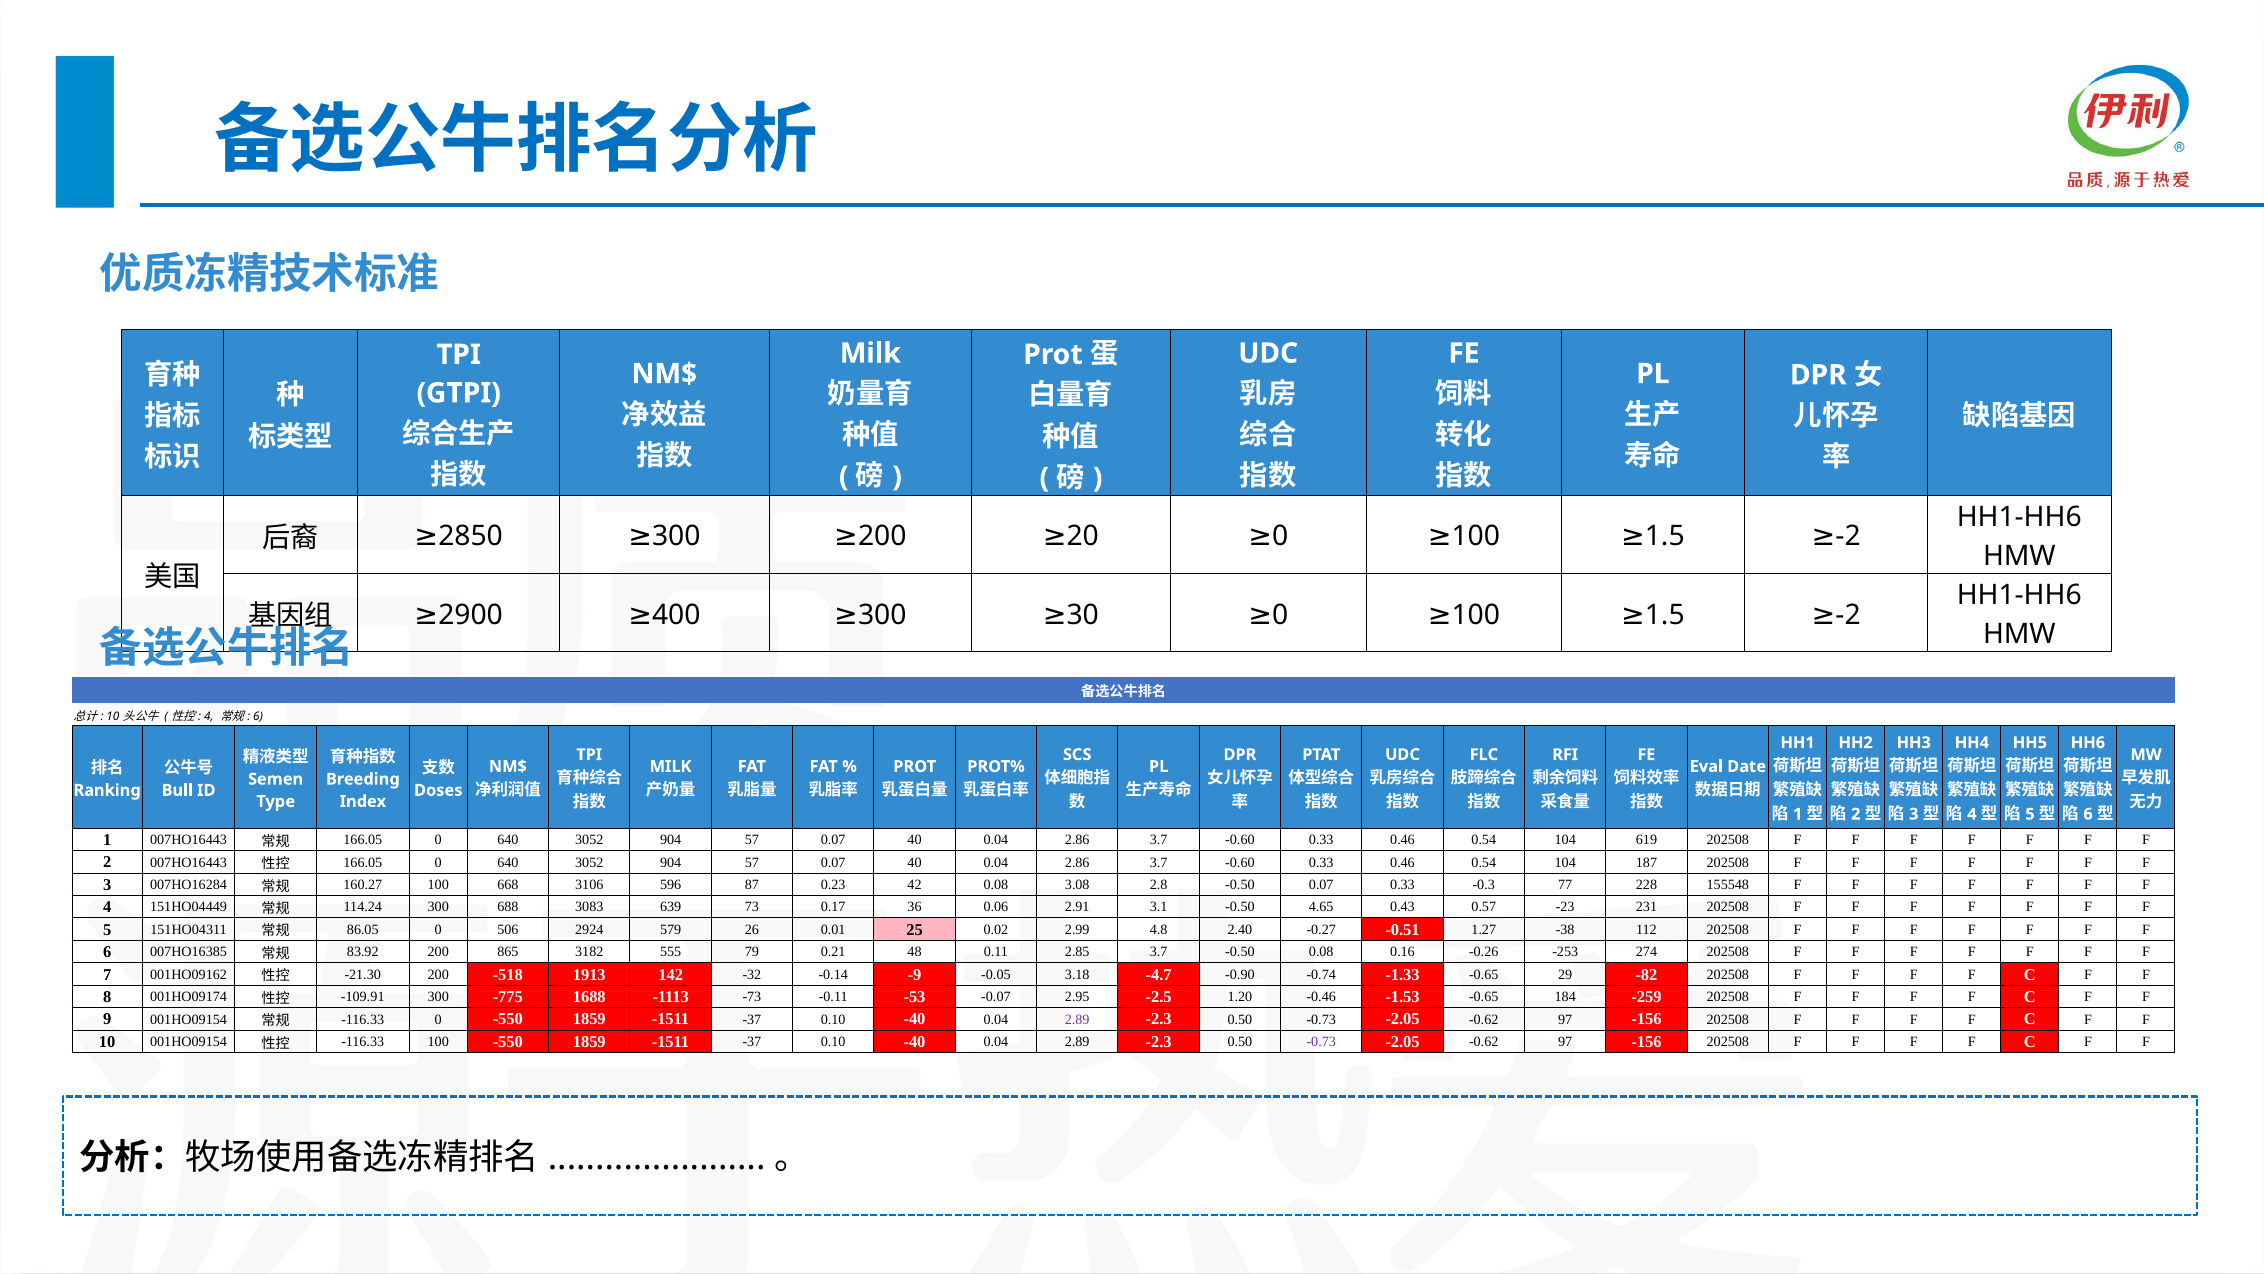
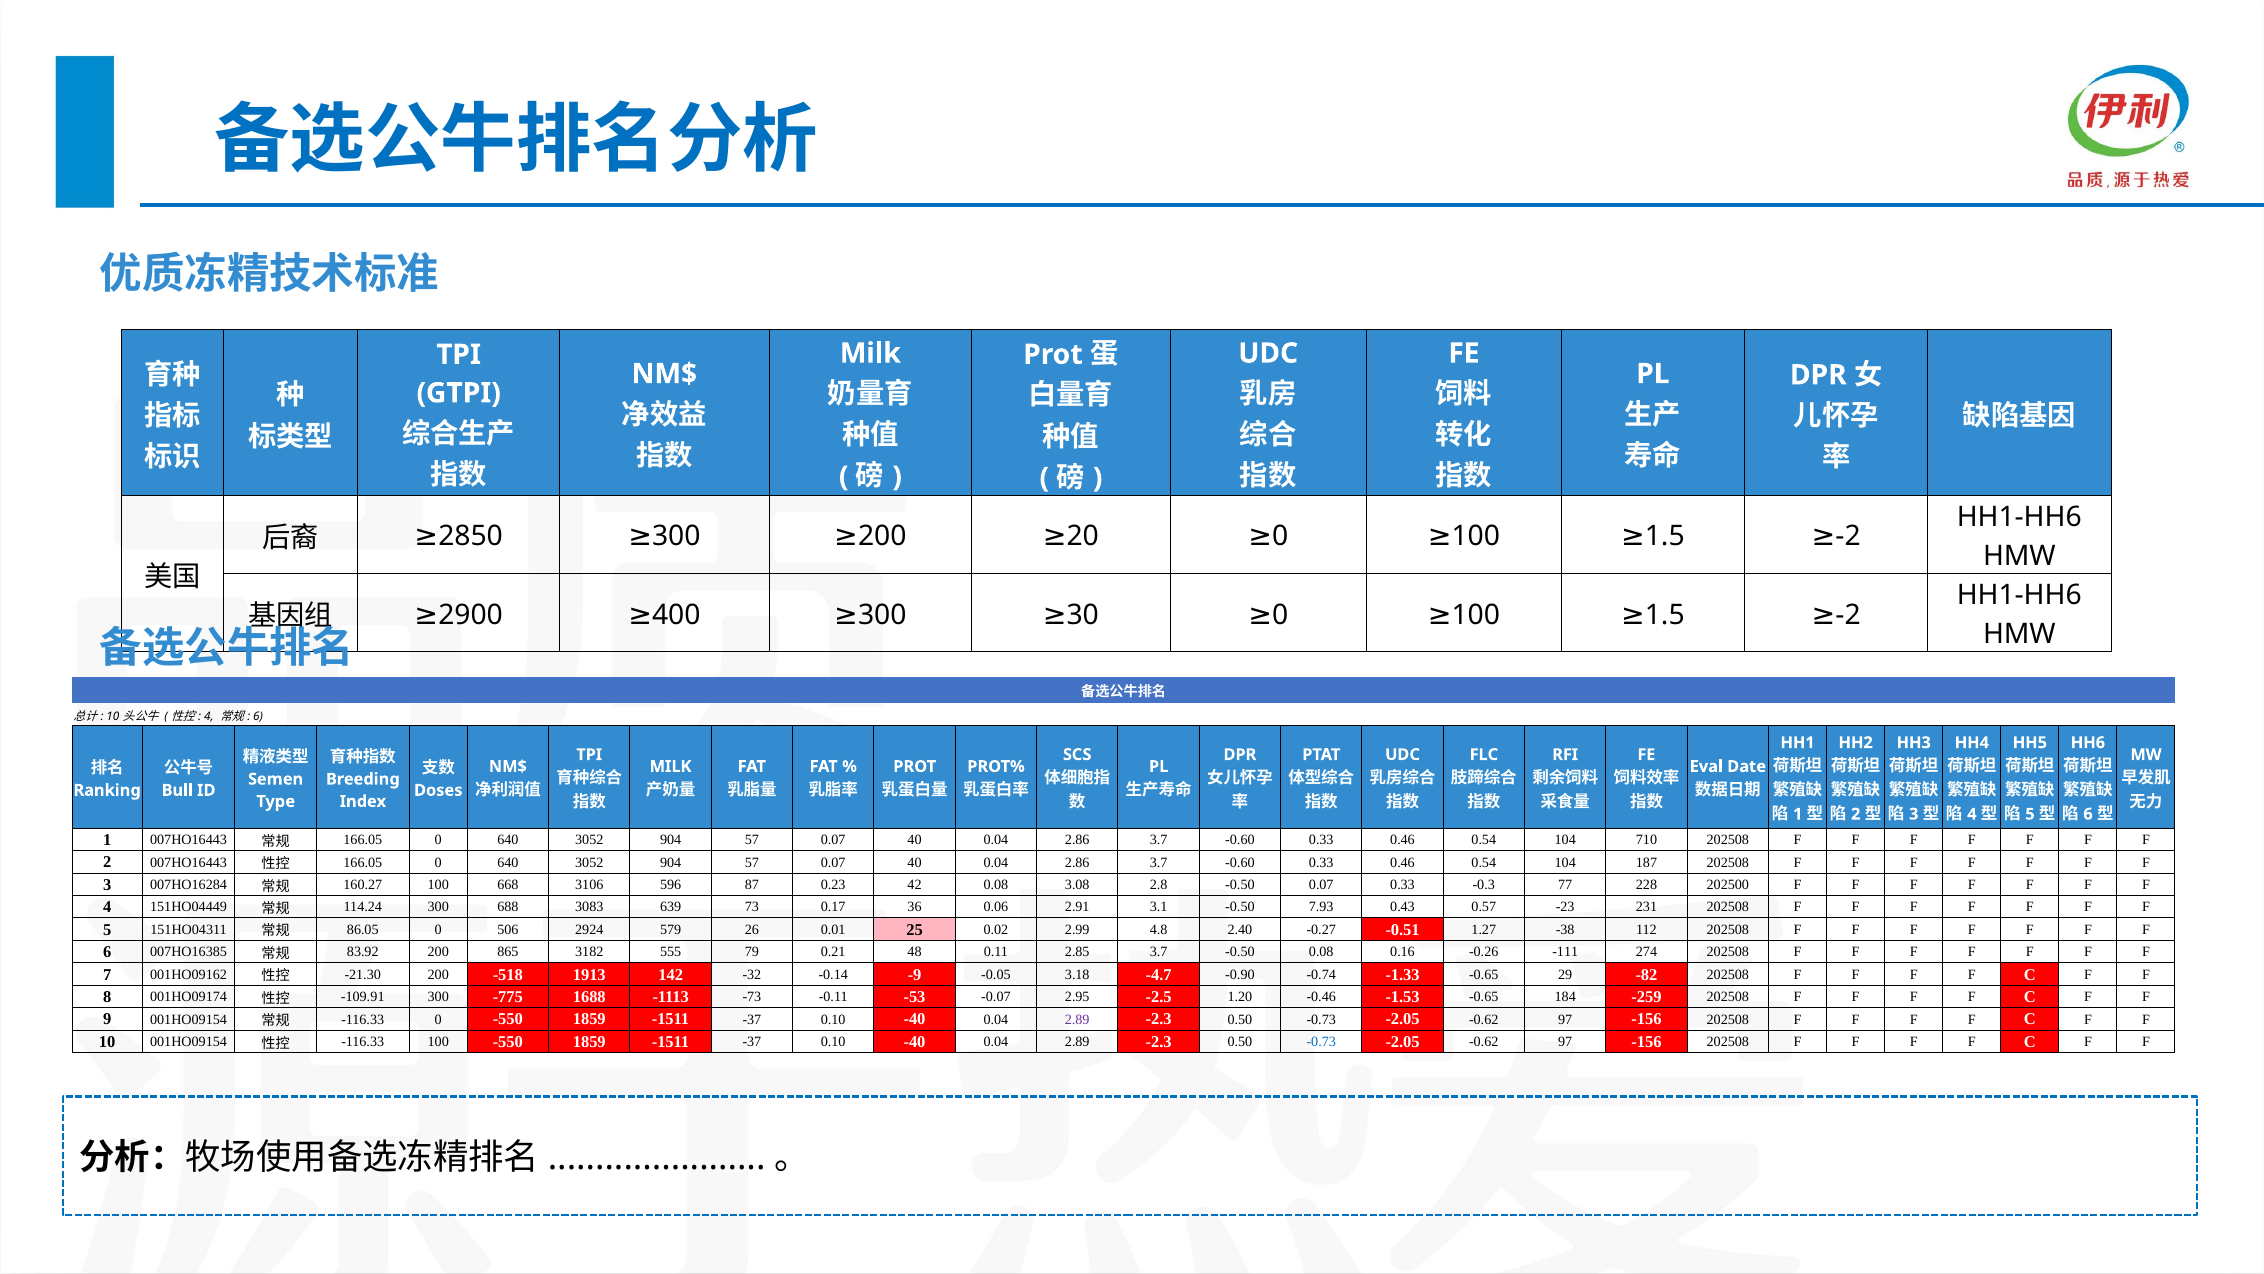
619: 619 -> 710 (1647, 840)
155548: 155548 -> 202500 (1728, 885)
4.65: 4.65 -> 7.93 (1321, 907)
-253: -253 -> -111 (1565, 952)
-0.73 colour: purple -> blue (1321, 1041)
